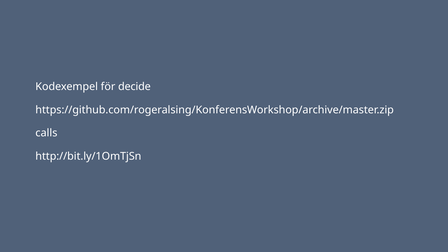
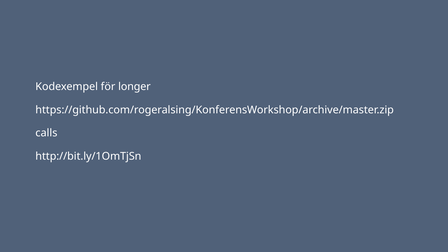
decide: decide -> longer (134, 87)
